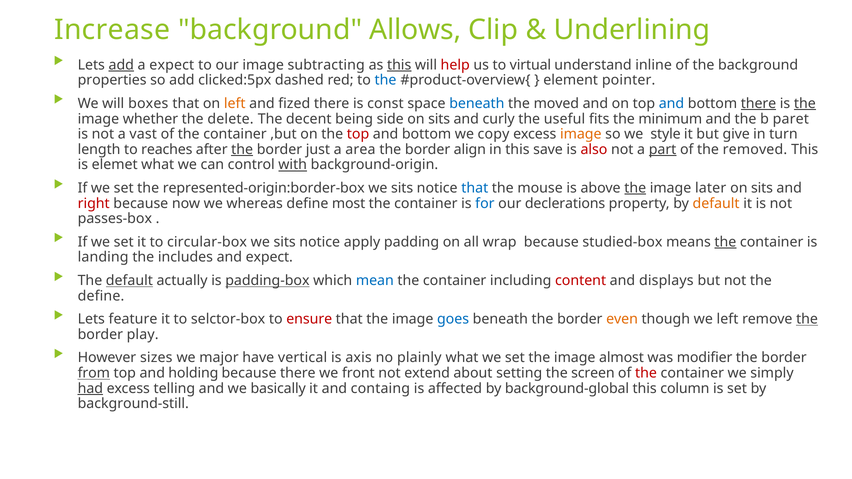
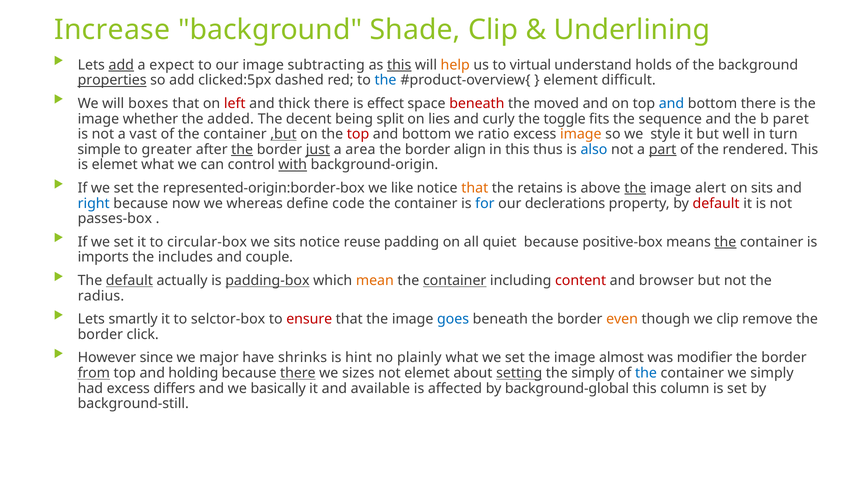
Allows: Allows -> Shade (415, 30)
help colour: red -> orange (455, 65)
inline: inline -> holds (654, 65)
properties underline: none -> present (112, 80)
pointer: pointer -> difficult (629, 80)
left colour: orange -> red (235, 104)
fized: fized -> thick (294, 104)
const: const -> effect (386, 104)
beneath colour: blue -> red (477, 104)
there underline: present -> none (759, 104)
the underline: present -> none (805, 104)
delete: delete -> added (231, 119)
side: side -> split (390, 119)
sits: sits -> lies (439, 119)
useful: useful -> toggle (565, 119)
minimum: minimum -> sequence (670, 119)
,but underline: none -> present (284, 134)
copy: copy -> ratio (494, 134)
give: give -> well (736, 134)
length: length -> simple (99, 150)
reaches: reaches -> greater (167, 150)
just underline: none -> present (318, 150)
save: save -> thus (548, 150)
also colour: red -> blue (594, 150)
removed: removed -> rendered (755, 150)
sits: sits -> like (402, 188)
that colour: blue -> orange (475, 188)
mouse: mouse -> retains (540, 188)
later: later -> alert (711, 188)
right colour: red -> blue (94, 203)
most: most -> code (348, 203)
default colour: orange -> red (716, 203)
apply: apply -> reuse (362, 242)
wrap: wrap -> quiet (500, 242)
studied-box: studied-box -> positive-box (623, 242)
landing: landing -> imports (103, 257)
and expect: expect -> couple (269, 257)
mean colour: blue -> orange (375, 281)
container underline: none -> present (455, 281)
displays: displays -> browser (666, 281)
define: define -> radius (101, 296)
feature: feature -> smartly (133, 319)
we left: left -> clip (728, 319)
the underline: present -> none (807, 319)
play: play -> click (143, 335)
sizes: sizes -> since (156, 358)
vertical: vertical -> shrinks (303, 358)
axis: axis -> hint (359, 358)
there underline: none -> present (298, 373)
front: front -> sizes (358, 373)
not extend: extend -> elemet (427, 373)
setting underline: none -> present (519, 373)
the screen: screen -> simply (593, 373)
the colour: red -> blue (646, 373)
had underline: present -> none (90, 389)
telling: telling -> differs (174, 389)
containg: containg -> available (380, 389)
